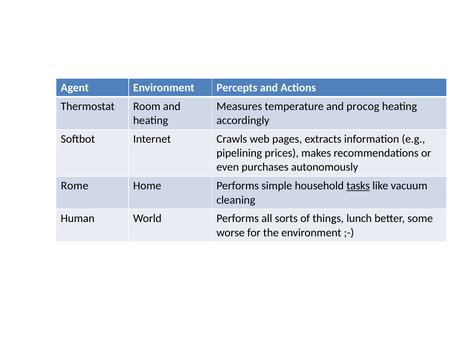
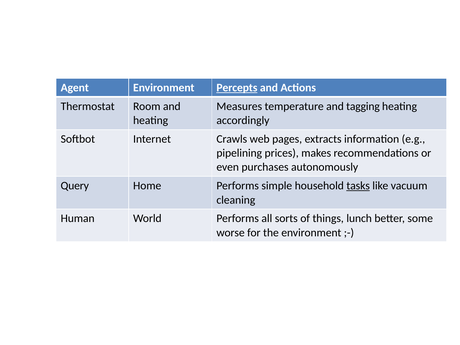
Percepts underline: none -> present (237, 88)
procog: procog -> tagging (363, 106)
Rome: Rome -> Query (75, 186)
